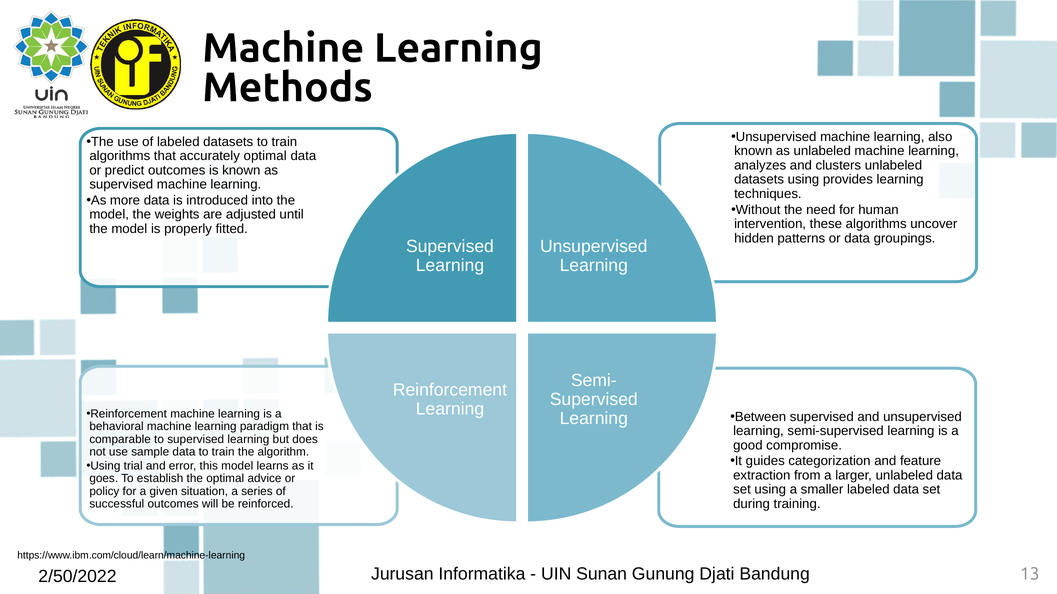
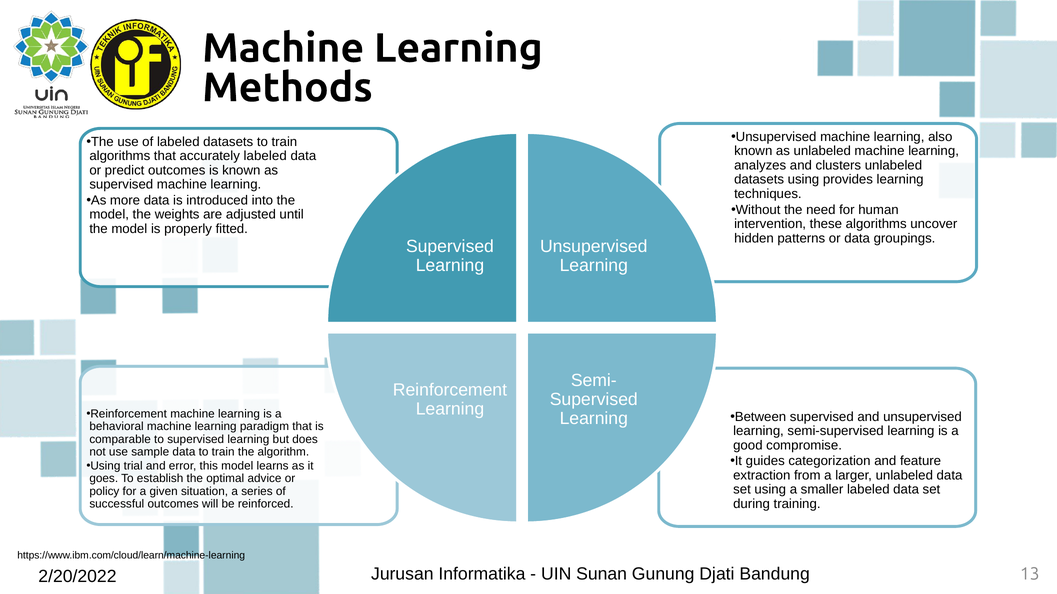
accurately optimal: optimal -> labeled (265, 156)
2/50/2022: 2/50/2022 -> 2/20/2022 (77, 577)
